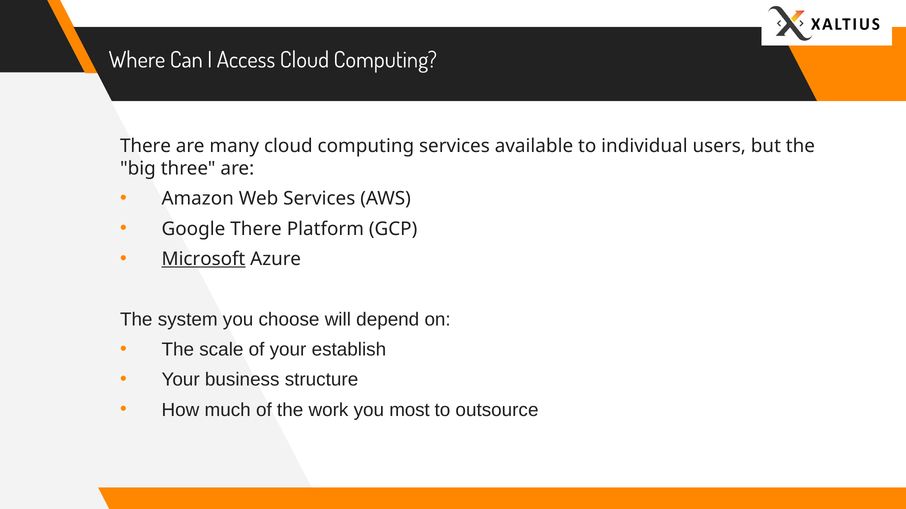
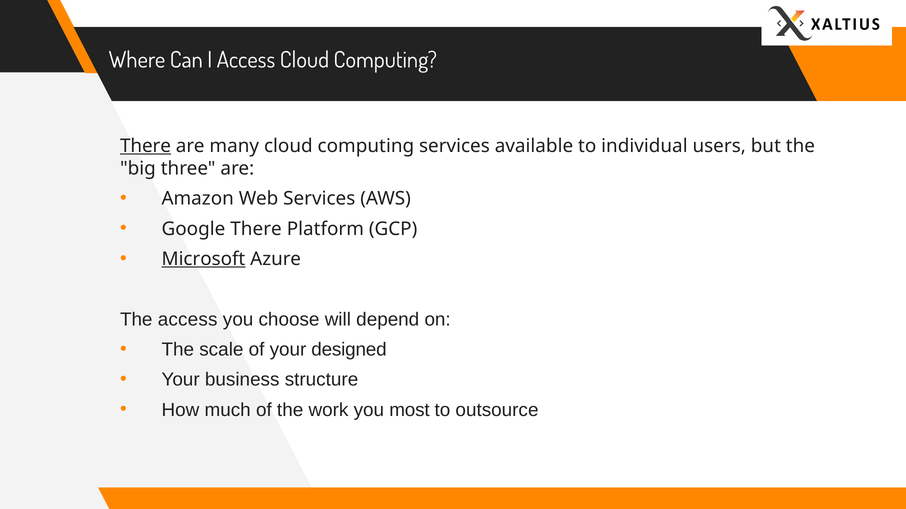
There underline: none -> present (146, 146)
The system: system -> access (188, 320)
establish: establish -> designed (349, 350)
